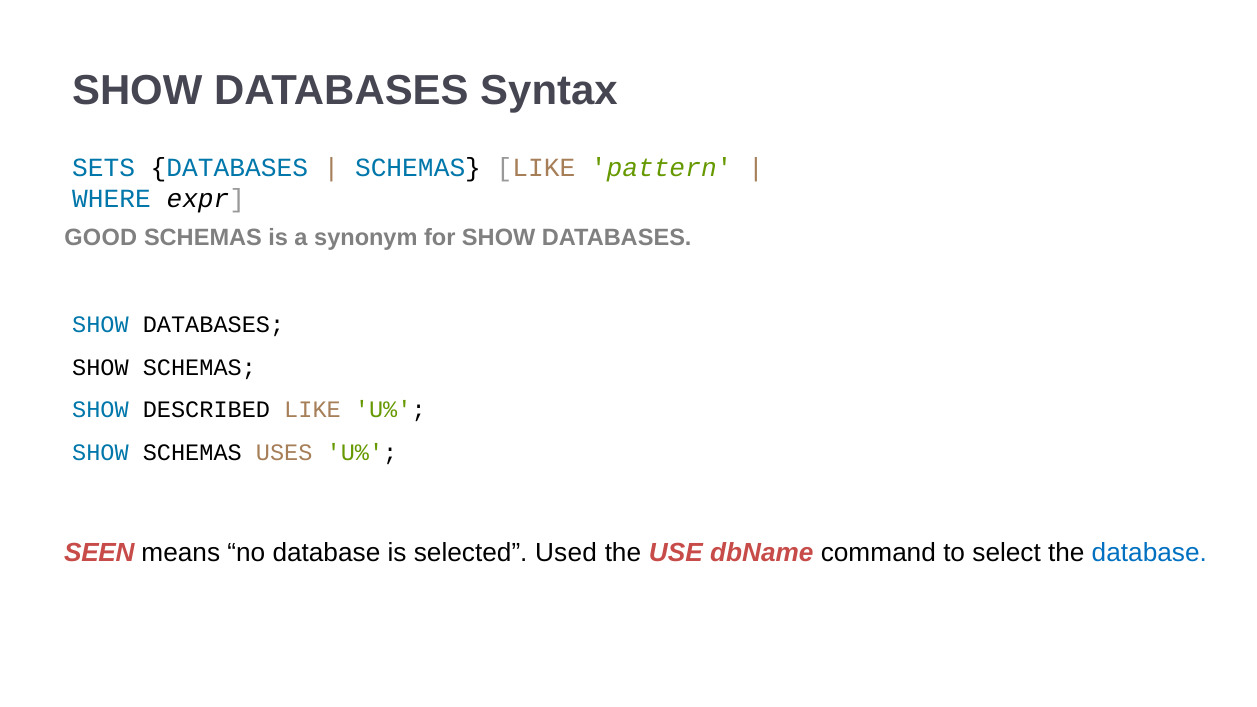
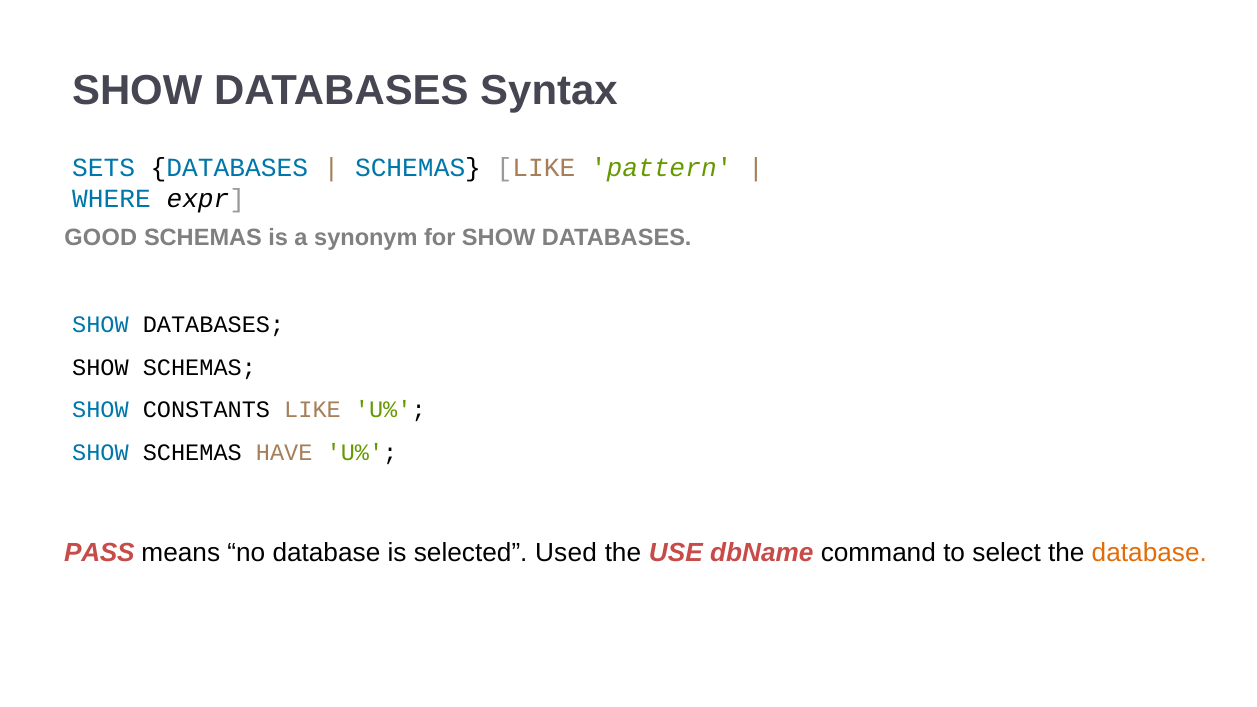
DESCRIBED: DESCRIBED -> CONSTANTS (206, 410)
USES: USES -> HAVE (284, 452)
SEEN: SEEN -> PASS (99, 553)
database colour: blue -> orange (1149, 553)
